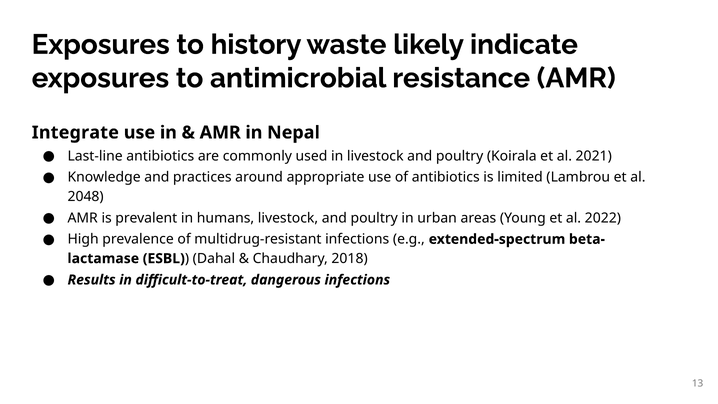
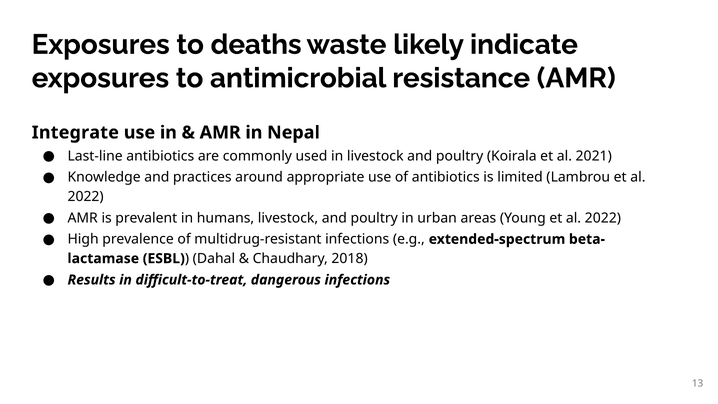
history: history -> deaths (256, 45)
2048: 2048 -> 2022 (86, 197)
